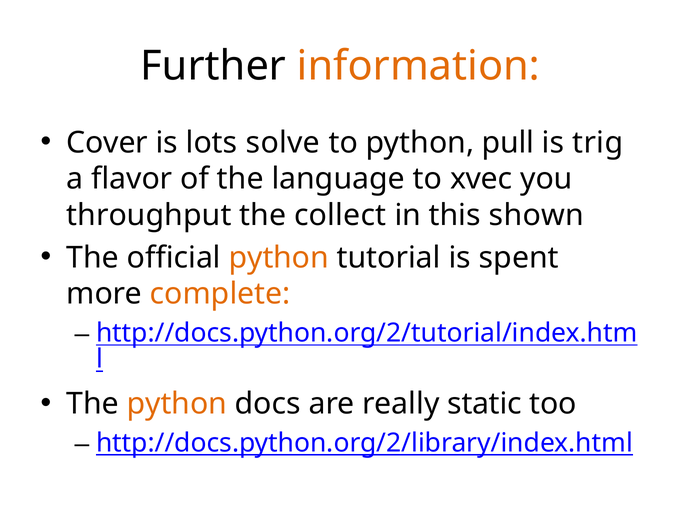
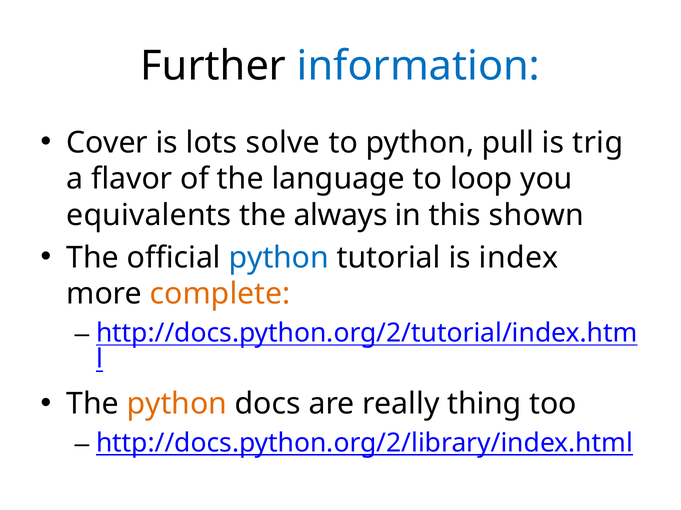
information colour: orange -> blue (419, 66)
xvec: xvec -> loop (481, 179)
throughput: throughput -> equivalents (149, 216)
collect: collect -> always (341, 216)
python colour: orange -> blue (279, 258)
spent: spent -> index (519, 258)
static: static -> thing (484, 404)
